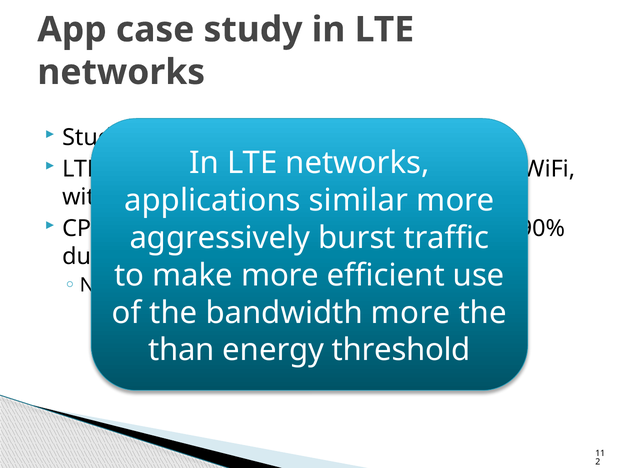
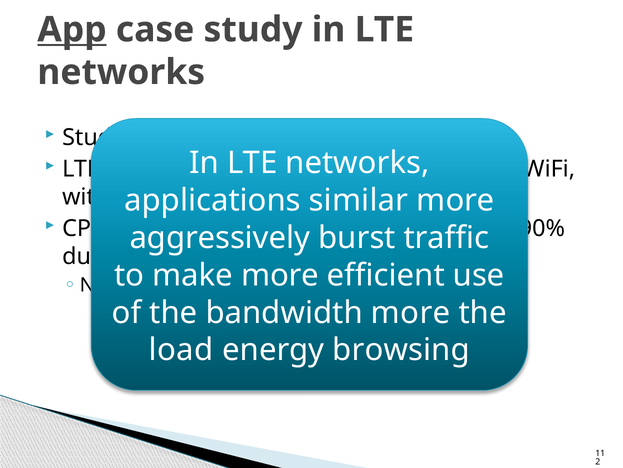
App underline: none -> present (72, 30)
than: than -> load (181, 350)
threshold: threshold -> browsing (401, 350)
